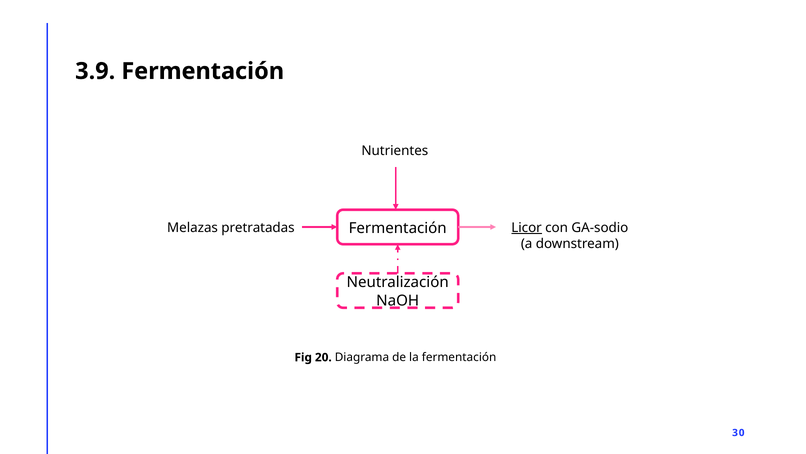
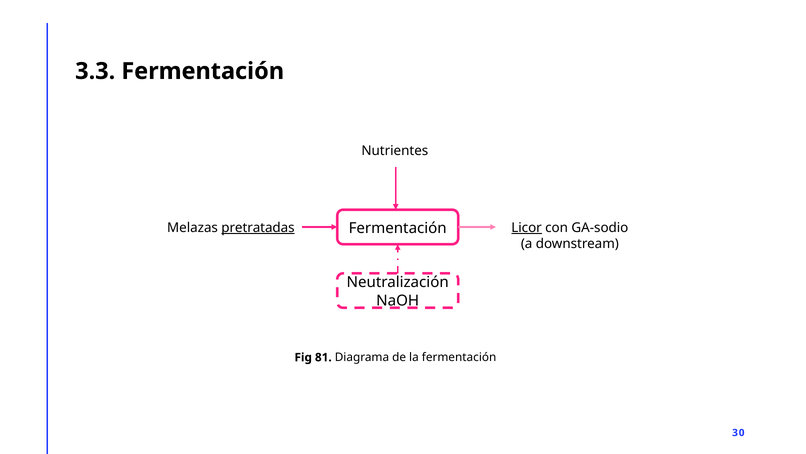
3.9: 3.9 -> 3.3 (95, 71)
pretratadas underline: none -> present (258, 227)
20: 20 -> 81 (323, 357)
